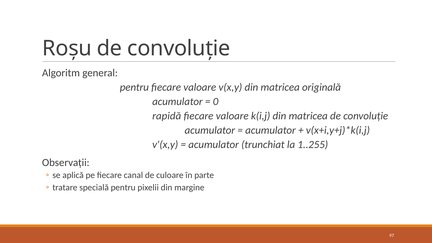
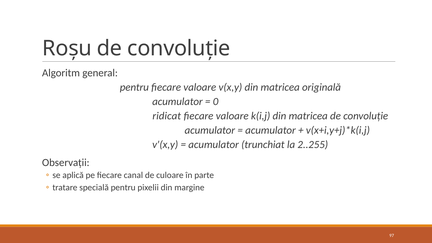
rapidă: rapidă -> ridicat (167, 116)
1..255: 1..255 -> 2..255 (313, 145)
